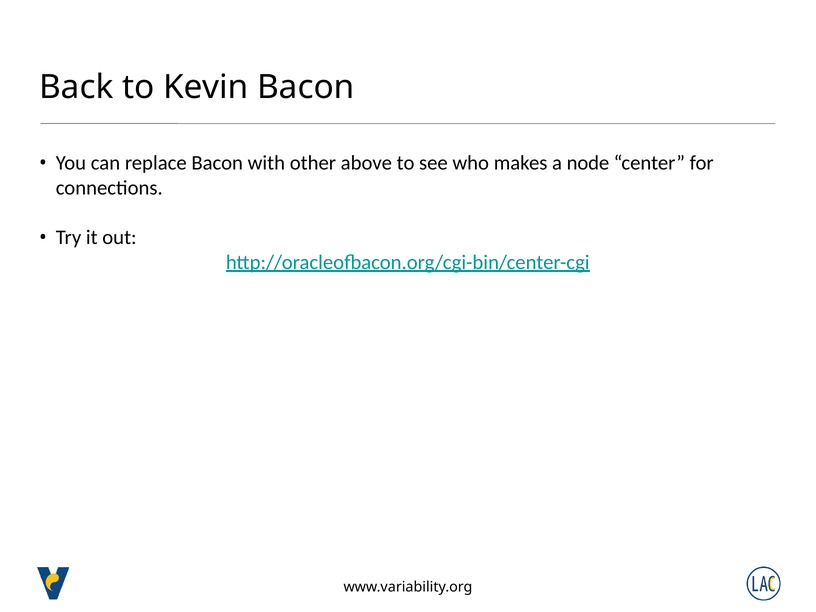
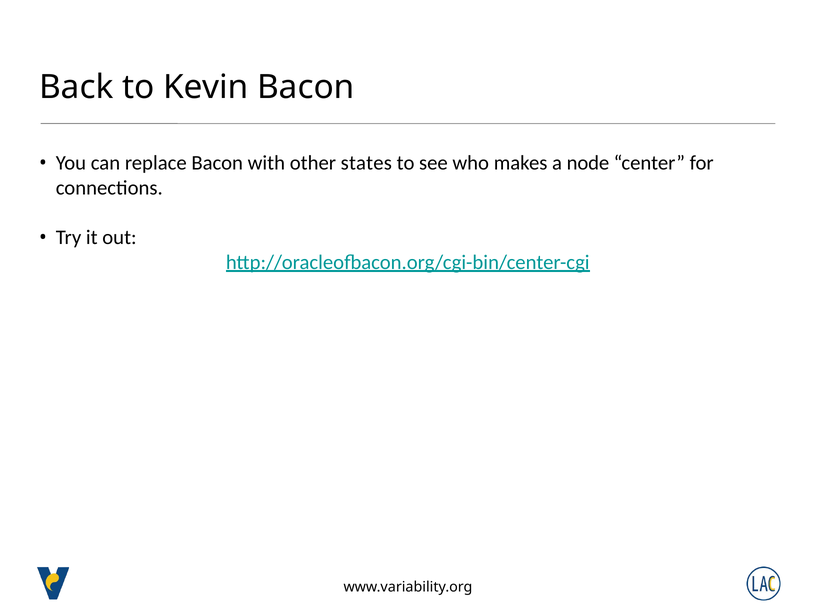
above: above -> states (366, 163)
